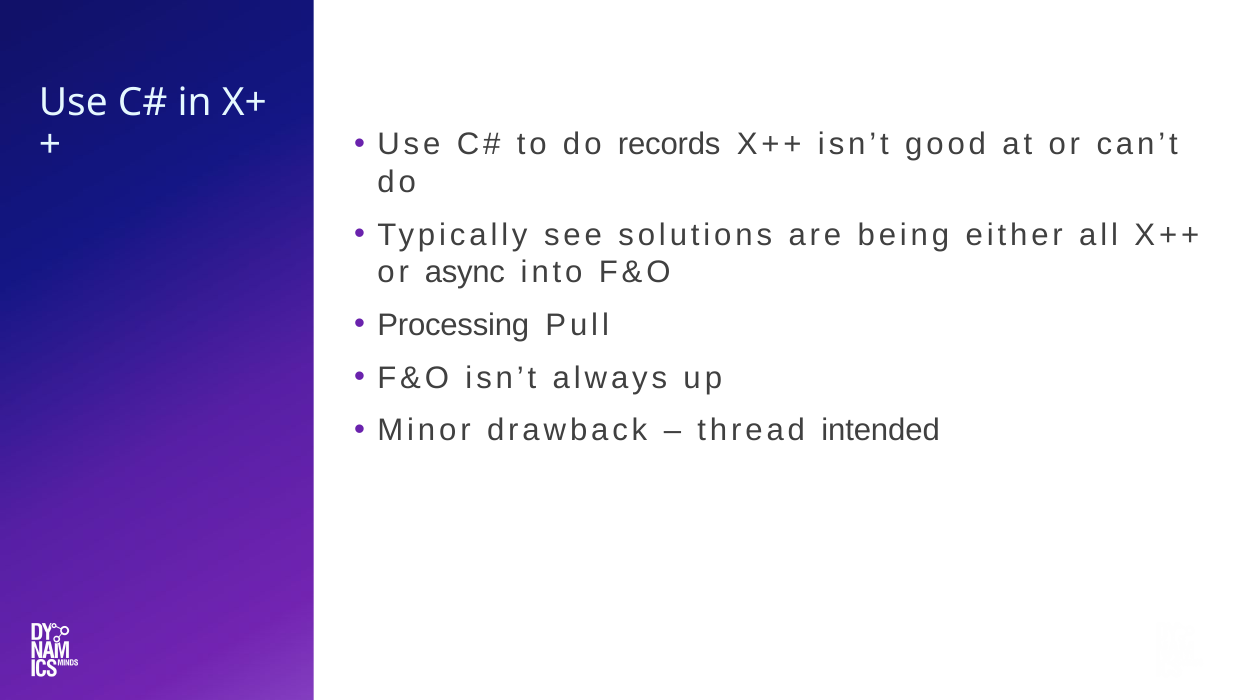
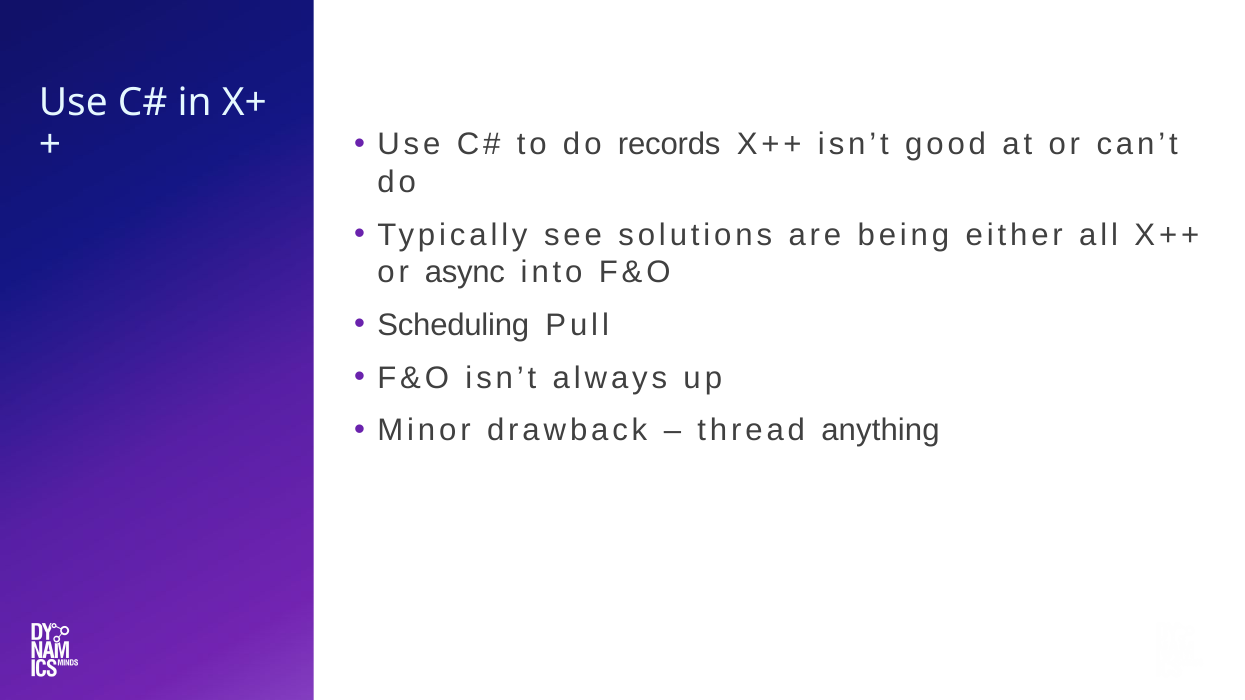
Processing: Processing -> Scheduling (453, 325)
intended: intended -> anything (880, 431)
